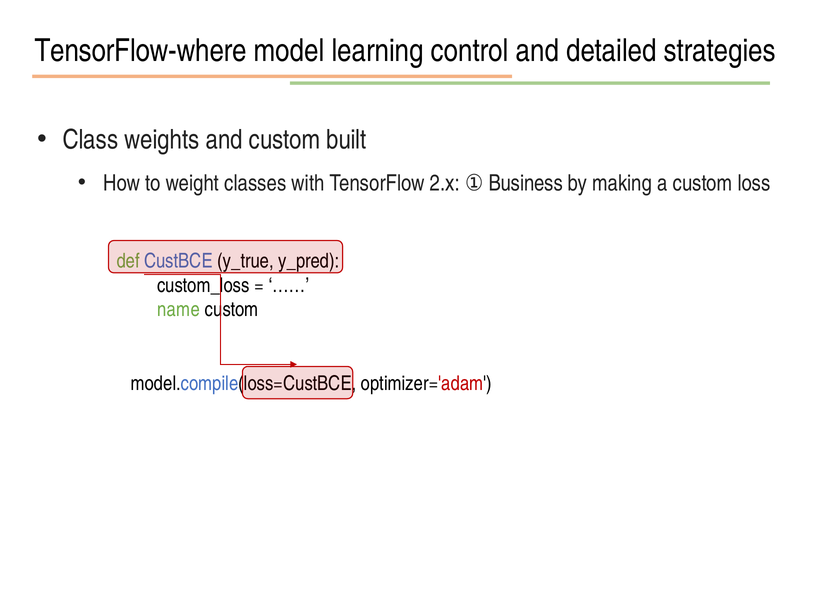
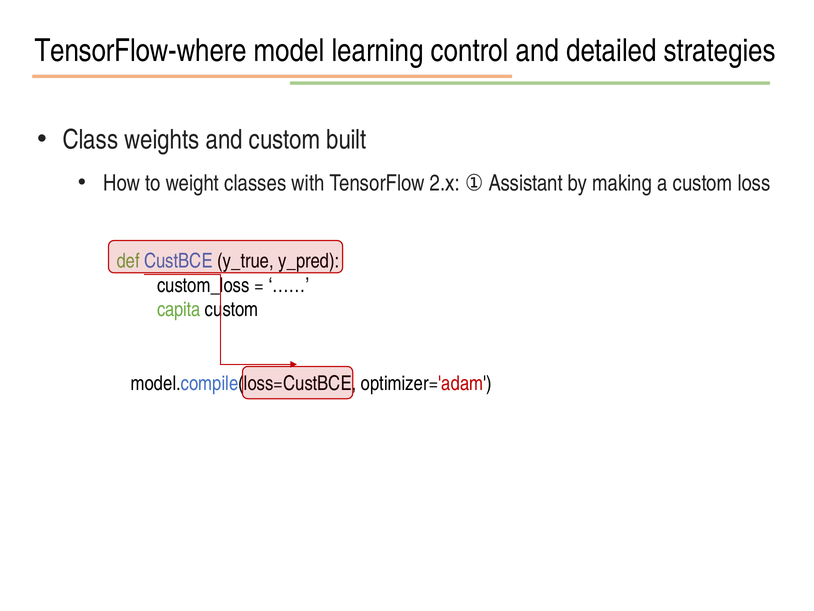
Business: Business -> Assistant (526, 183)
name: name -> capita (179, 309)
